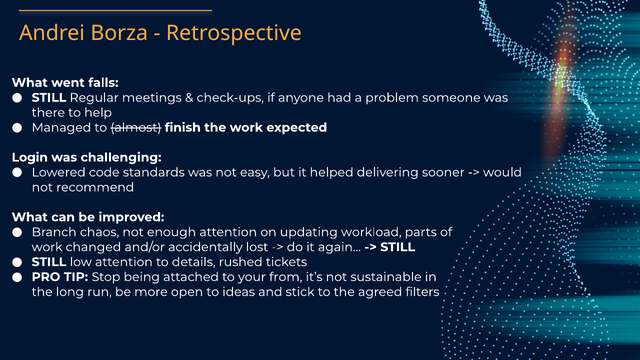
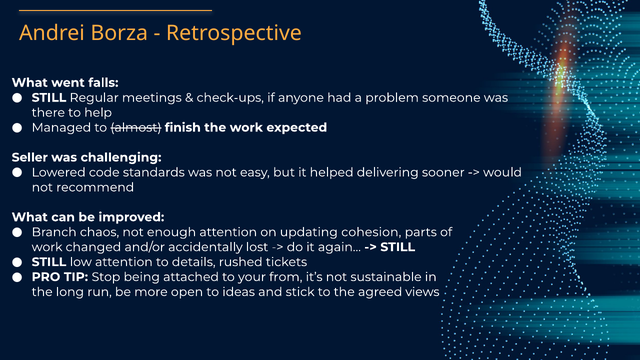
Login: Login -> Seller (30, 157)
workload: workload -> cohesion (371, 232)
filters: filters -> views (422, 292)
